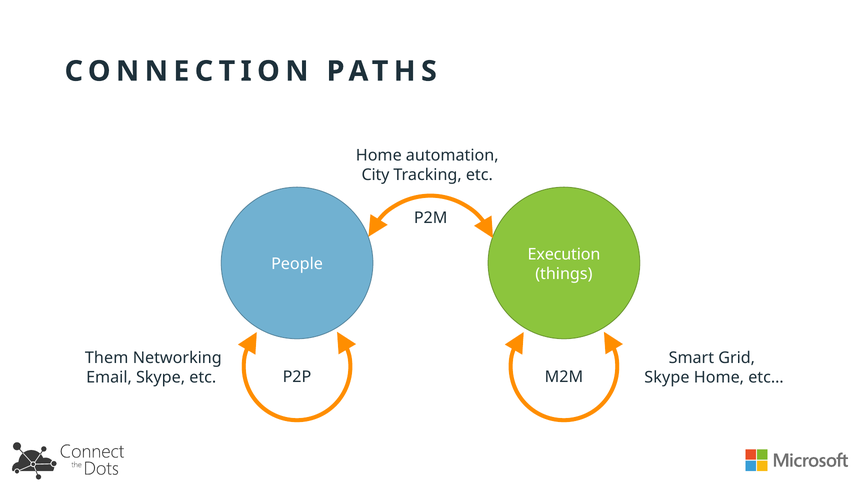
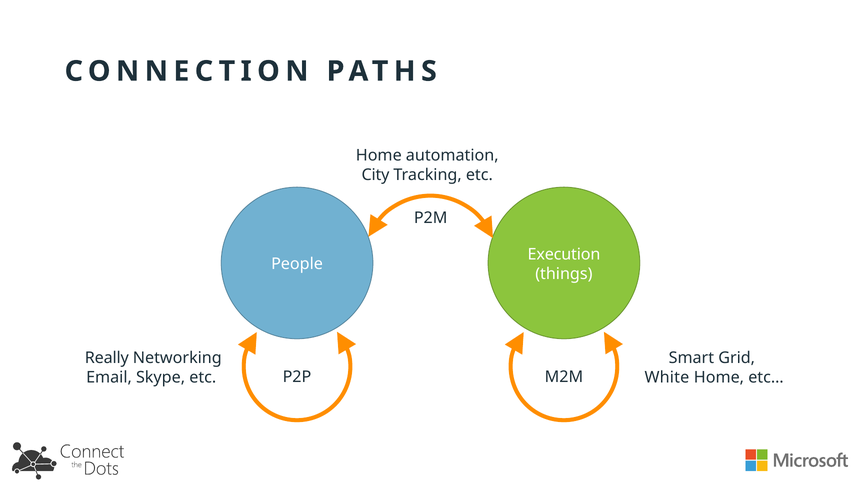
Them: Them -> Really (107, 358)
Skype: Skype -> White (667, 378)
